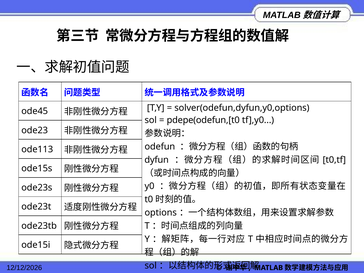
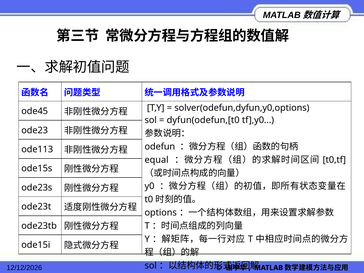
pdepe(odefun,[t0: pdepe(odefun,[t0 -> dyfun(odefun,[t0 (203, 120)
dyfun: dyfun -> equal (157, 160)
